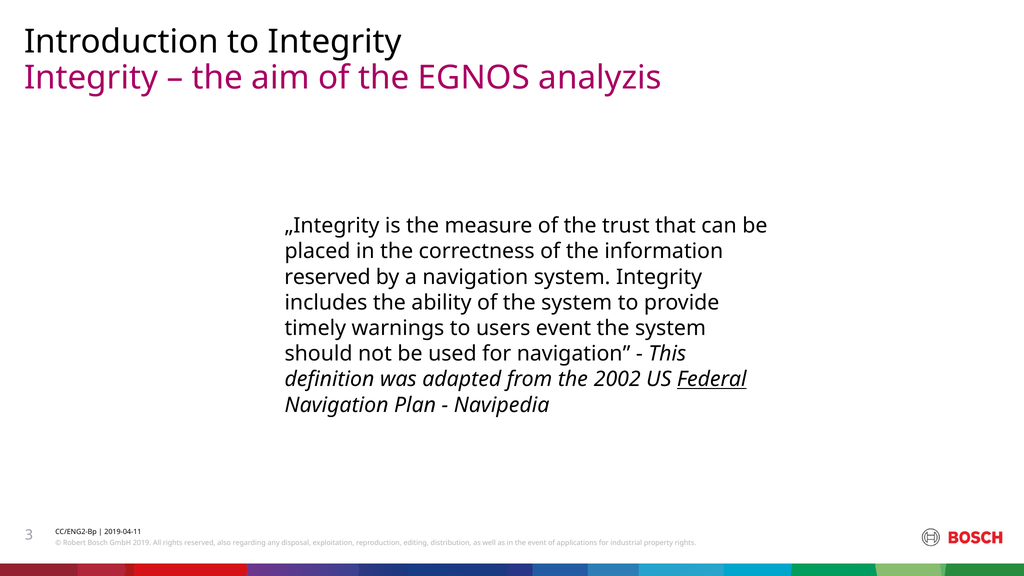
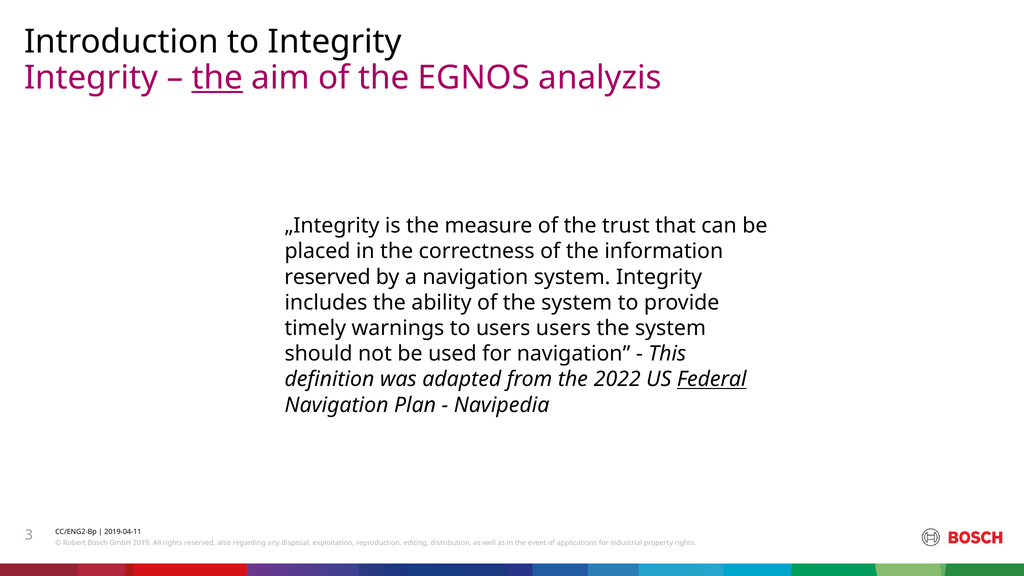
the underline: none -> present (217, 78)
users event: event -> users (563, 328)
2002: 2002 -> 2022 (617, 379)
